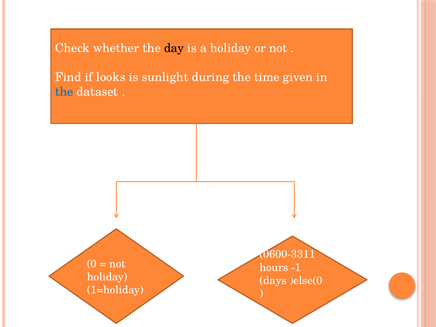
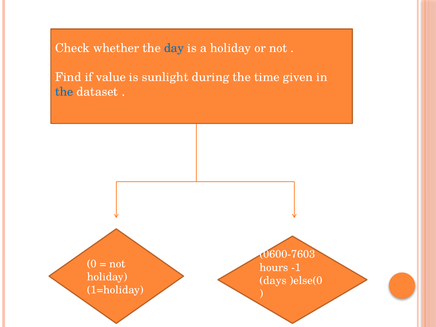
day colour: black -> blue (174, 48)
looks: looks -> value (111, 77)
0600-3311: 0600-3311 -> 0600-7603 (287, 254)
